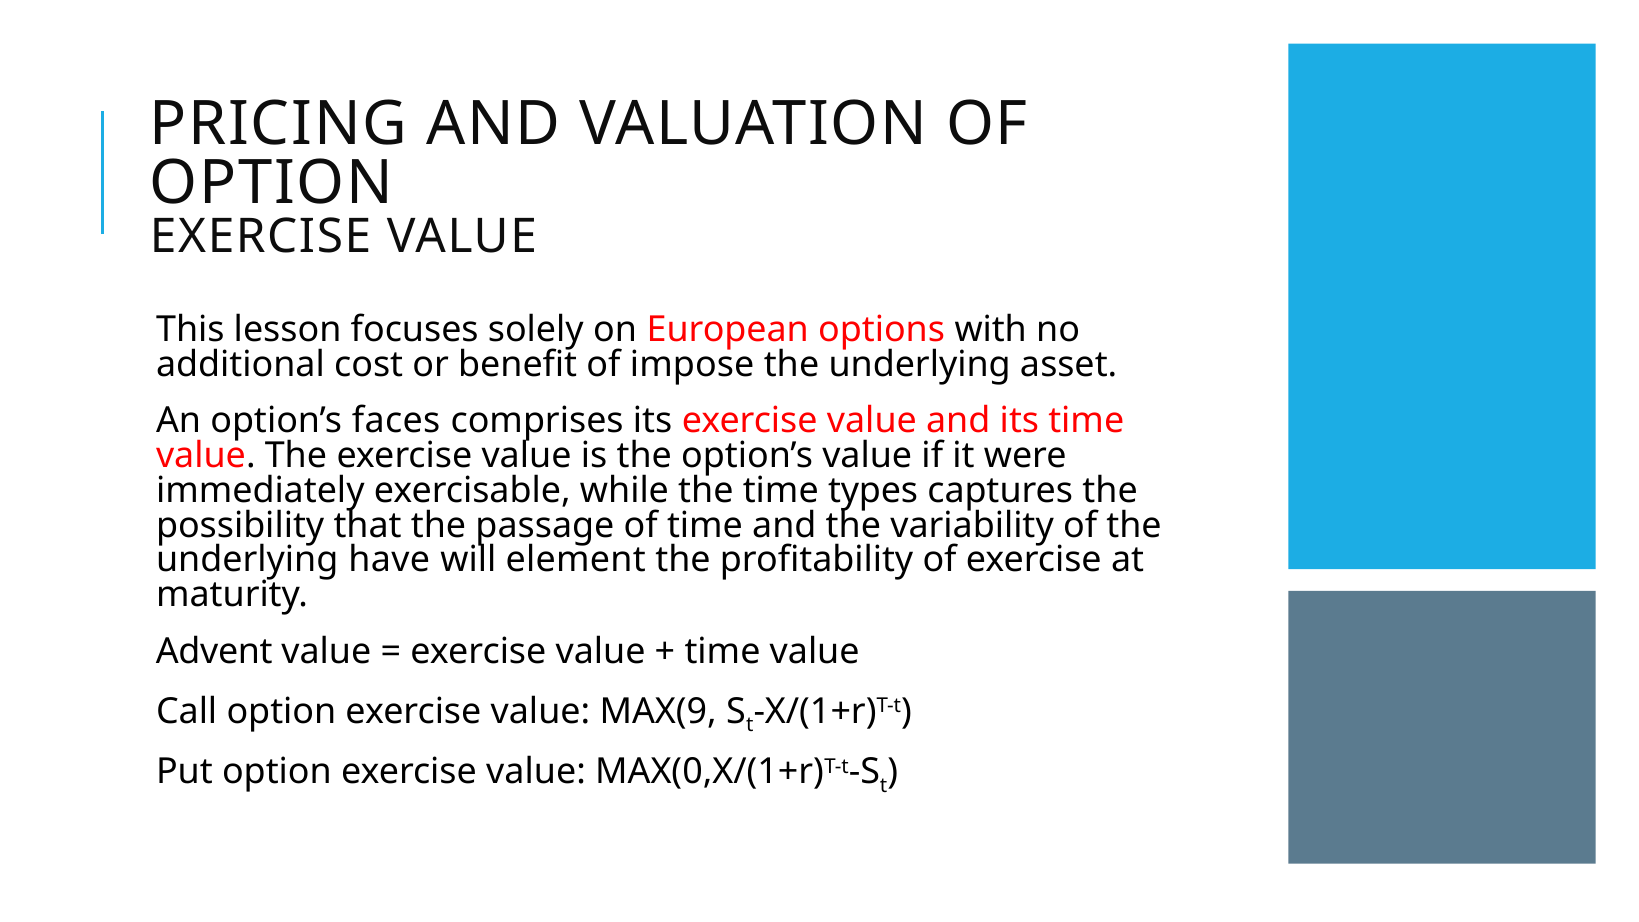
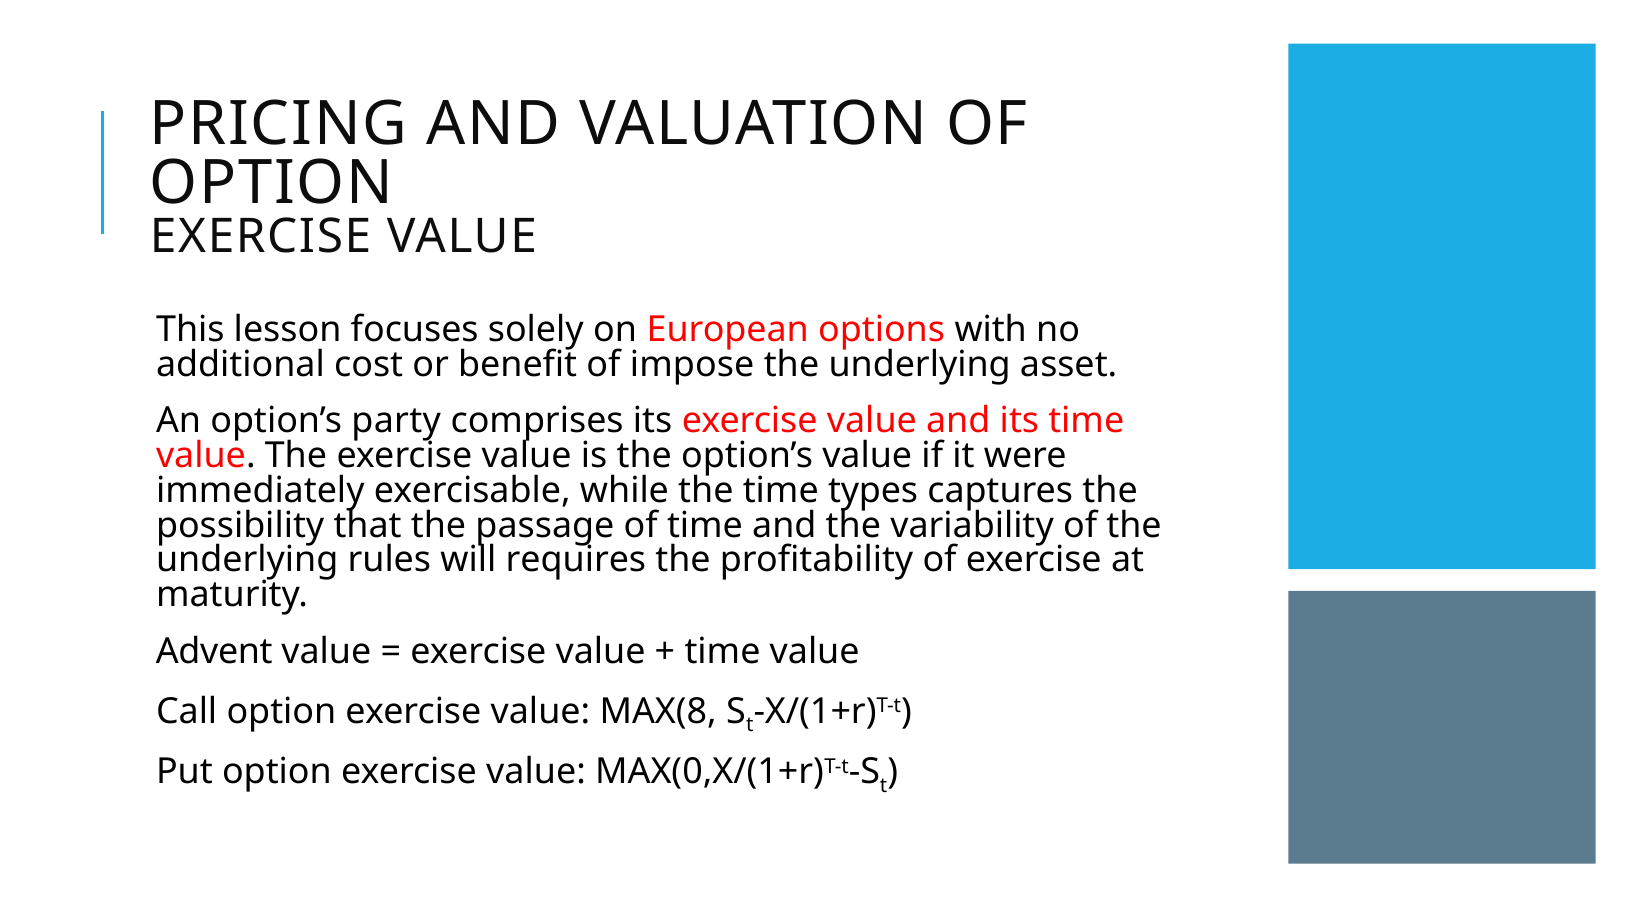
faces: faces -> party (396, 421)
have: have -> rules (389, 560)
element: element -> requires (576, 560)
MAX(9: MAX(9 -> MAX(8 (658, 711)
